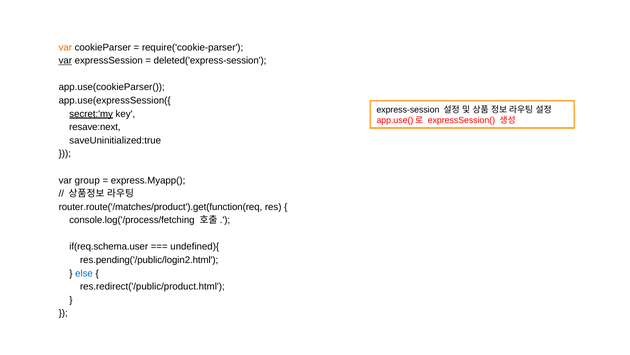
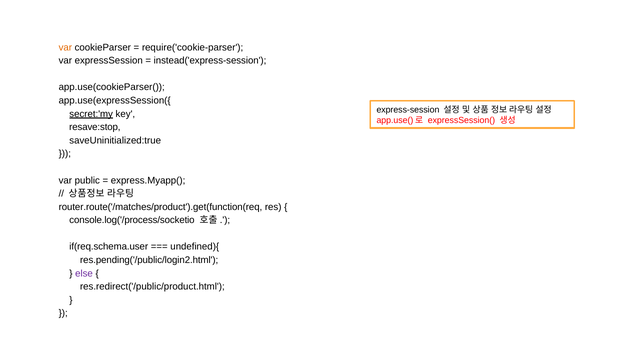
var underline: present -> none (65, 61)
deleted('express-session: deleted('express-session -> instead('express-session (210, 61)
resave:next: resave:next -> resave:stop (95, 127)
group: group -> public (87, 180)
console.log('/process/fetching: console.log('/process/fetching -> console.log('/process/socketio (132, 220)
else colour: blue -> purple (84, 273)
